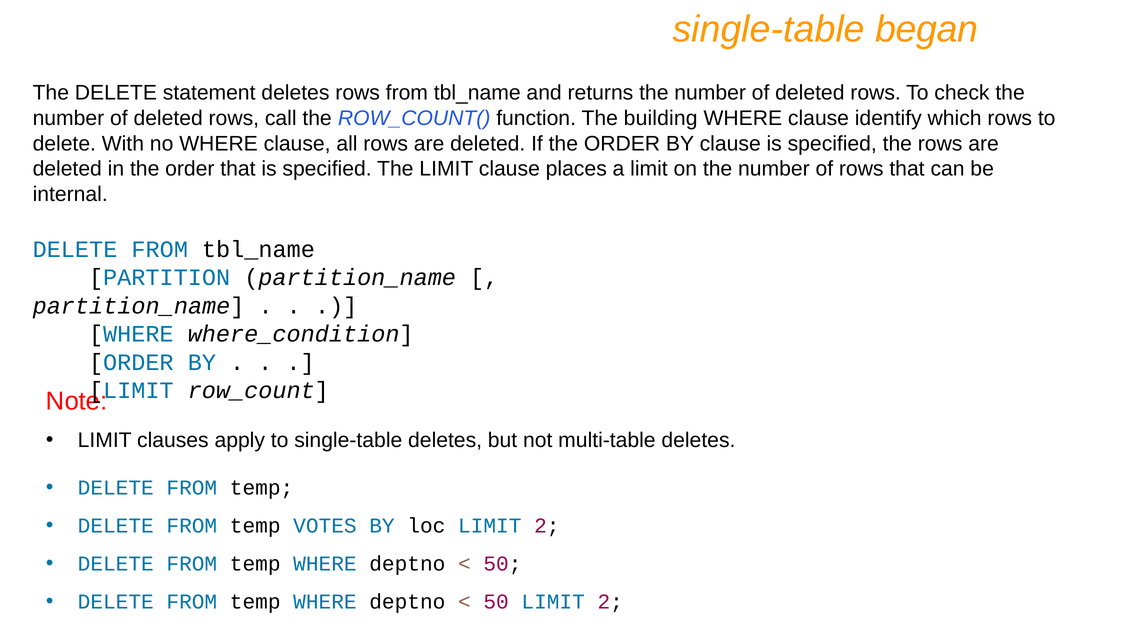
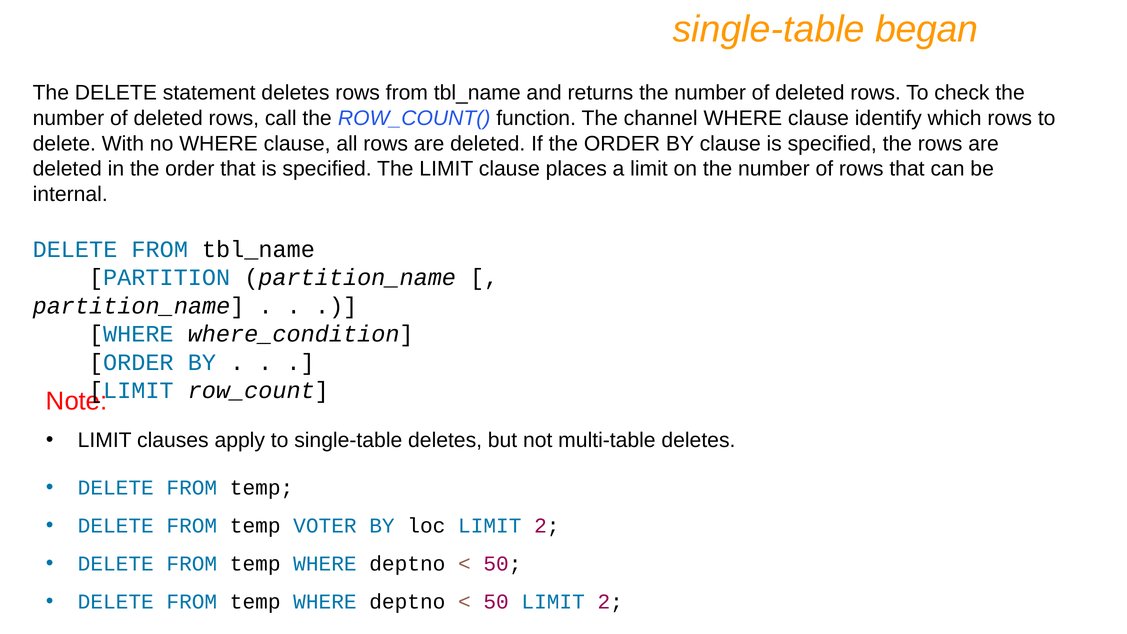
building: building -> channel (661, 118)
VOTES: VOTES -> VOTER (325, 526)
